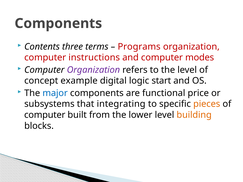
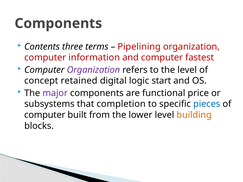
Programs: Programs -> Pipelining (139, 47)
instructions: instructions -> information (94, 58)
modes: modes -> fastest (200, 58)
example: example -> retained (79, 81)
major colour: blue -> purple (55, 93)
integrating: integrating -> completion (121, 104)
pieces colour: orange -> blue (207, 104)
